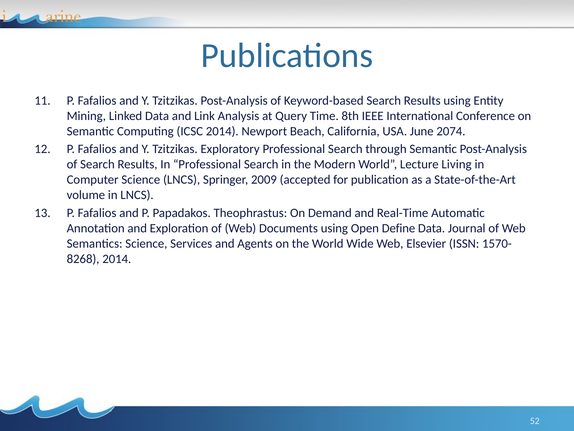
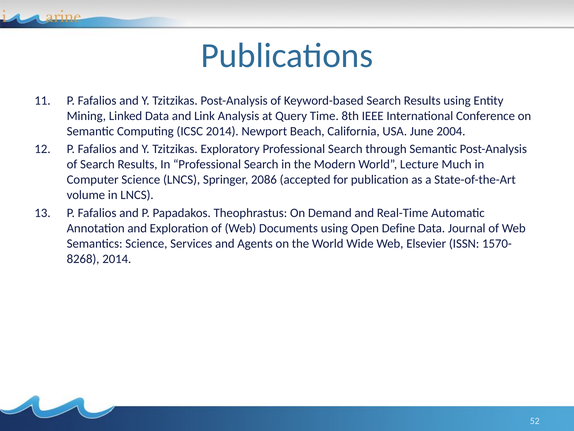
2074: 2074 -> 2004 (451, 131)
Living: Living -> Much (457, 164)
2009: 2009 -> 2086 (264, 179)
